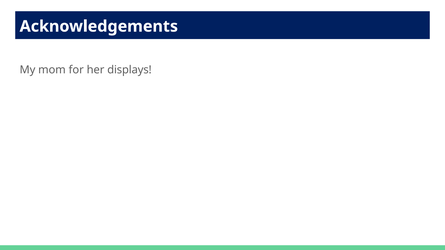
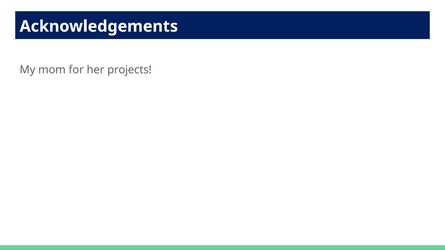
displays: displays -> projects (129, 70)
